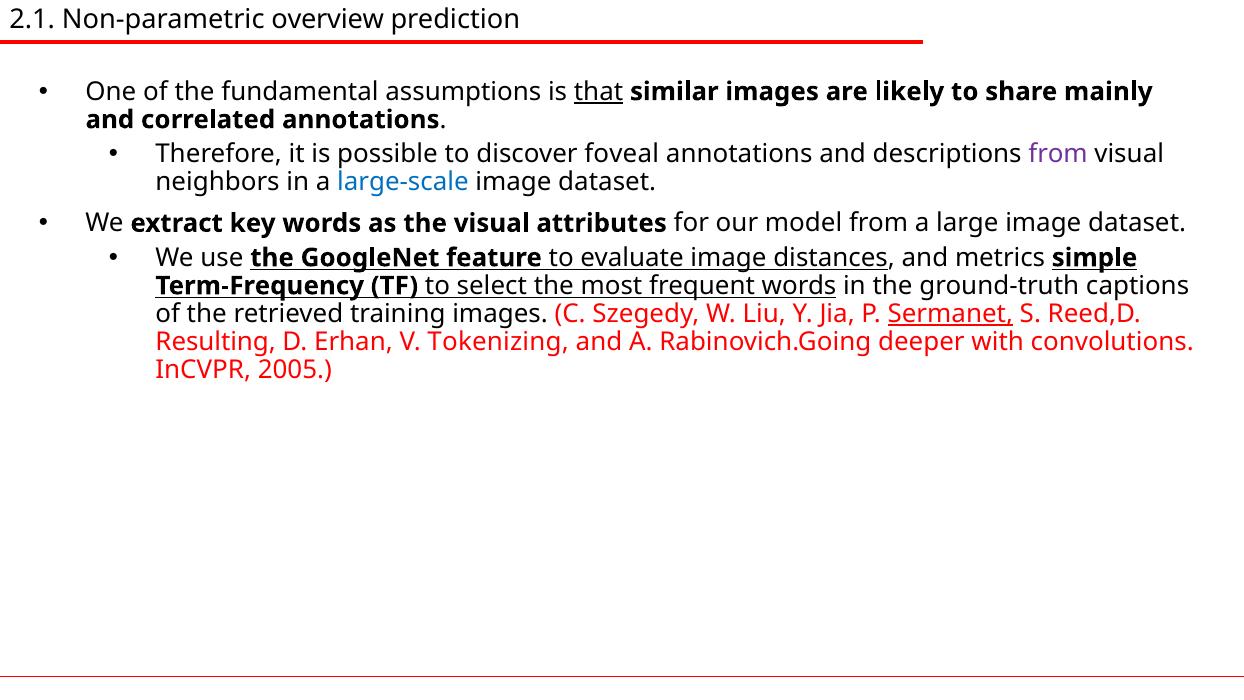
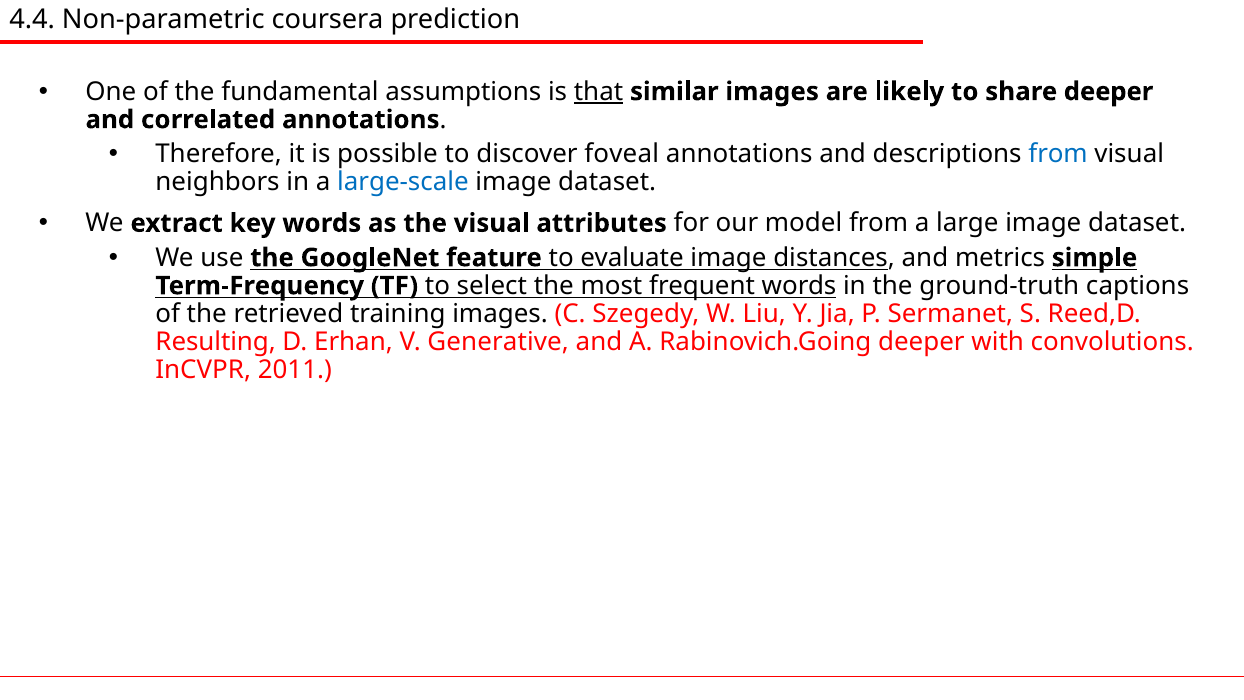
2.1: 2.1 -> 4.4 (32, 19)
overview: overview -> coursera (328, 19)
share mainly: mainly -> deeper (1108, 92)
from colour: purple -> blue (1058, 154)
Sermanet underline: present -> none (950, 314)
Tokenizing: Tokenizing -> Generative (498, 342)
2005: 2005 -> 2011 (295, 370)
